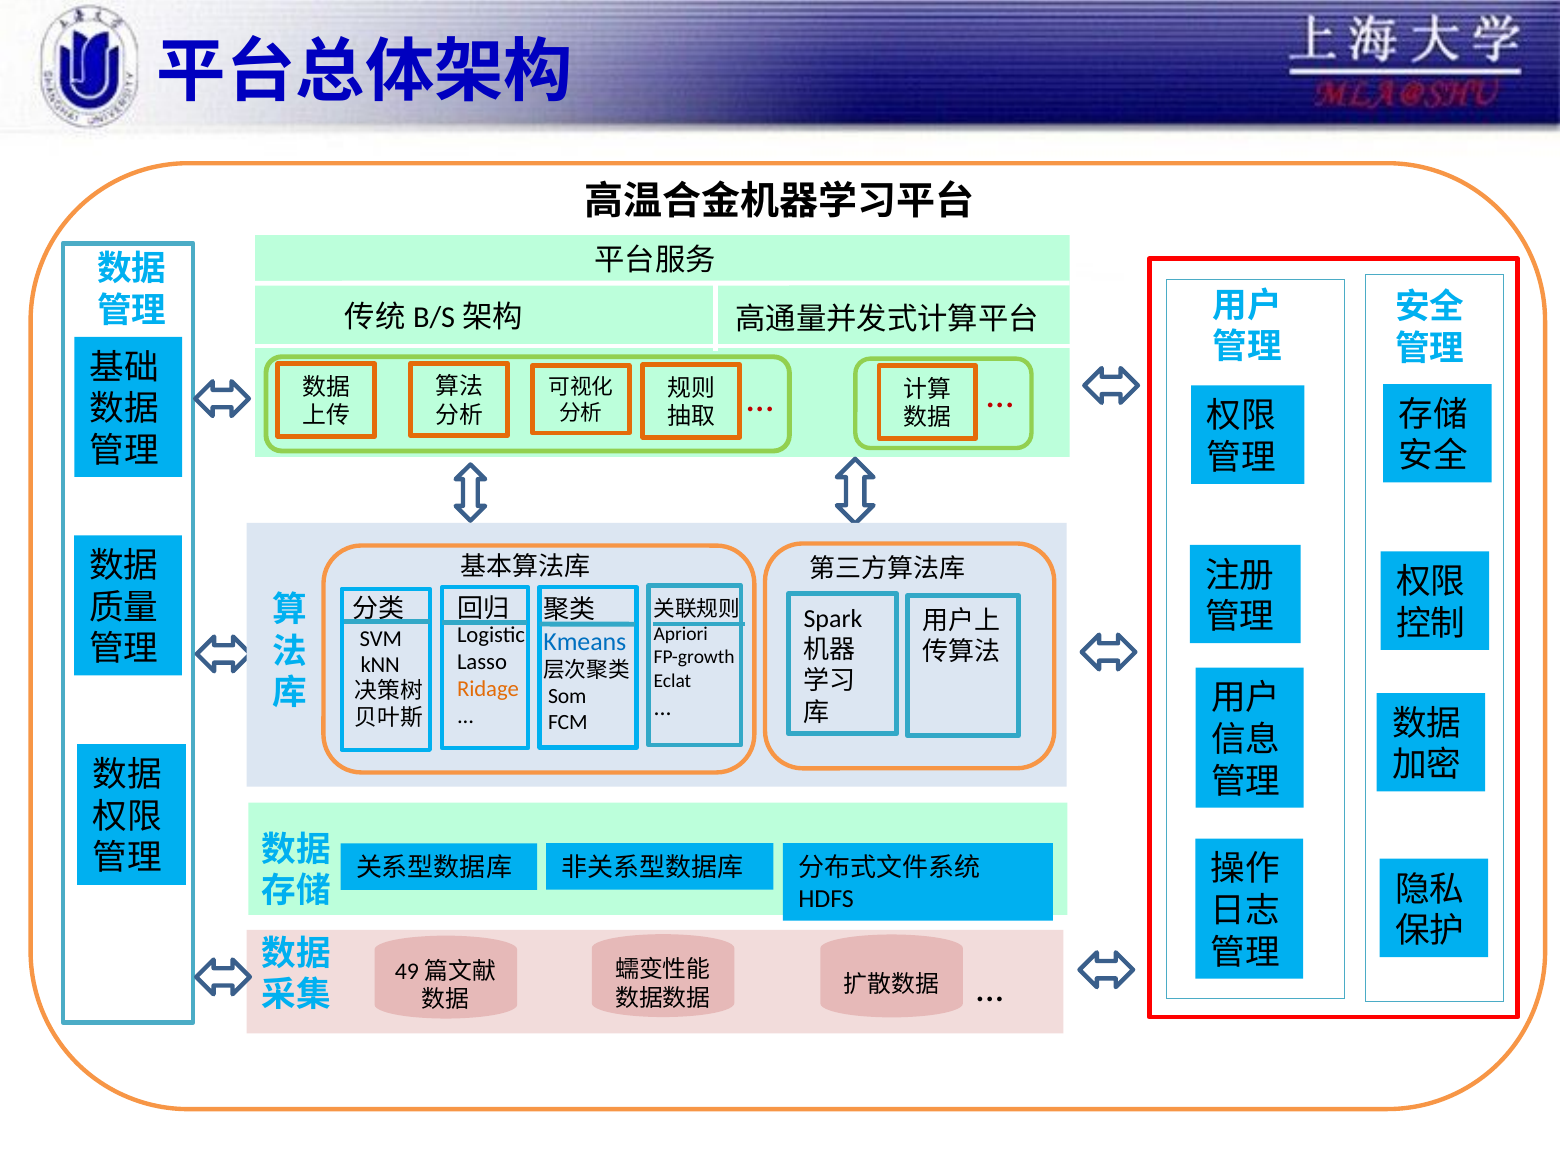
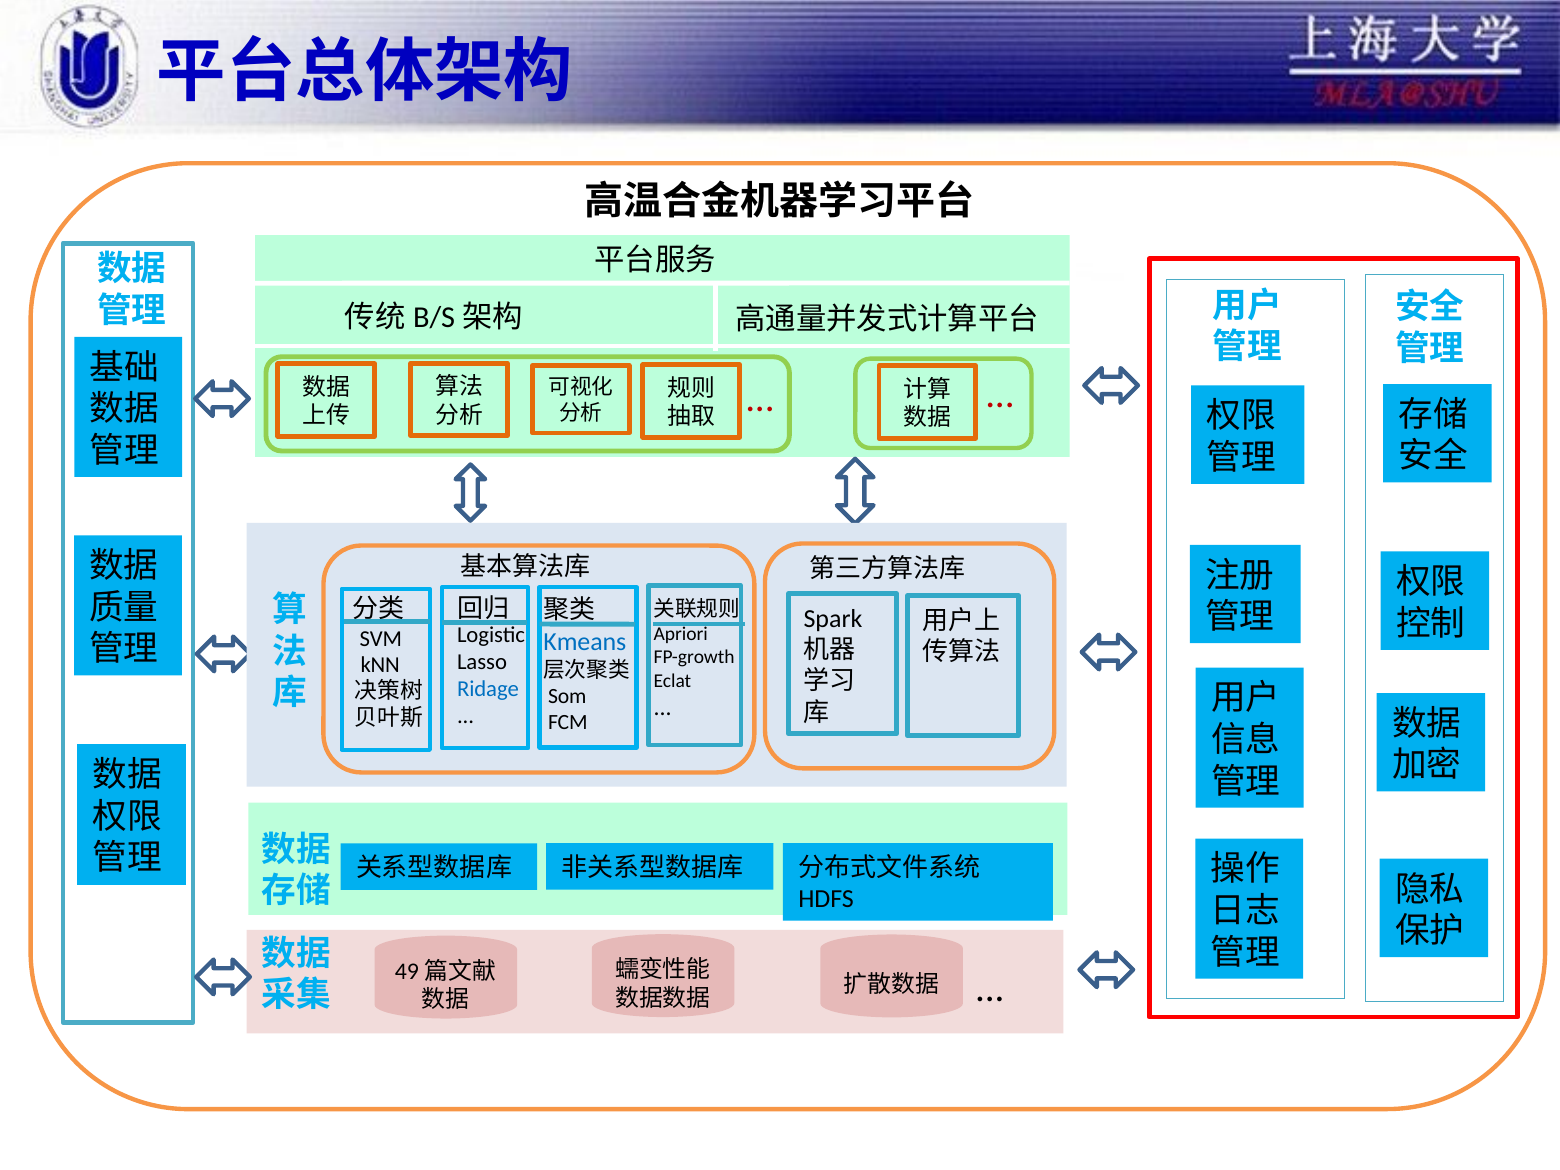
Ridage colour: orange -> blue (488, 689)
